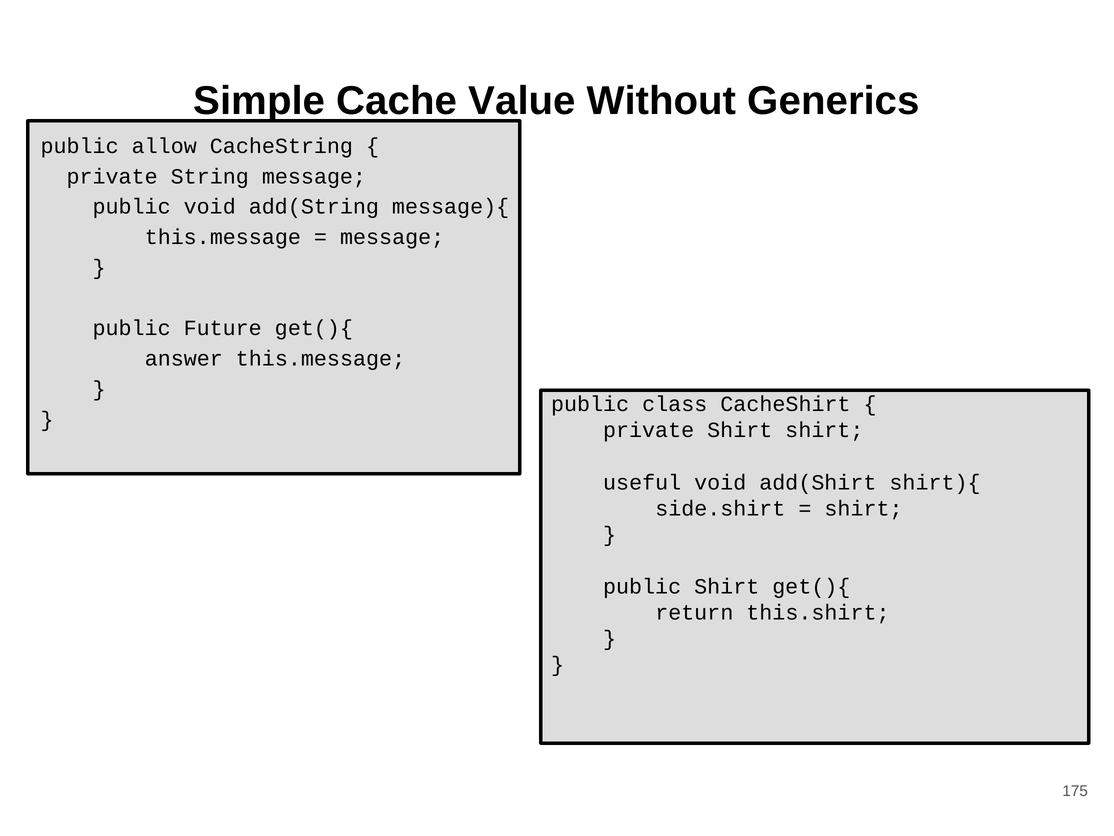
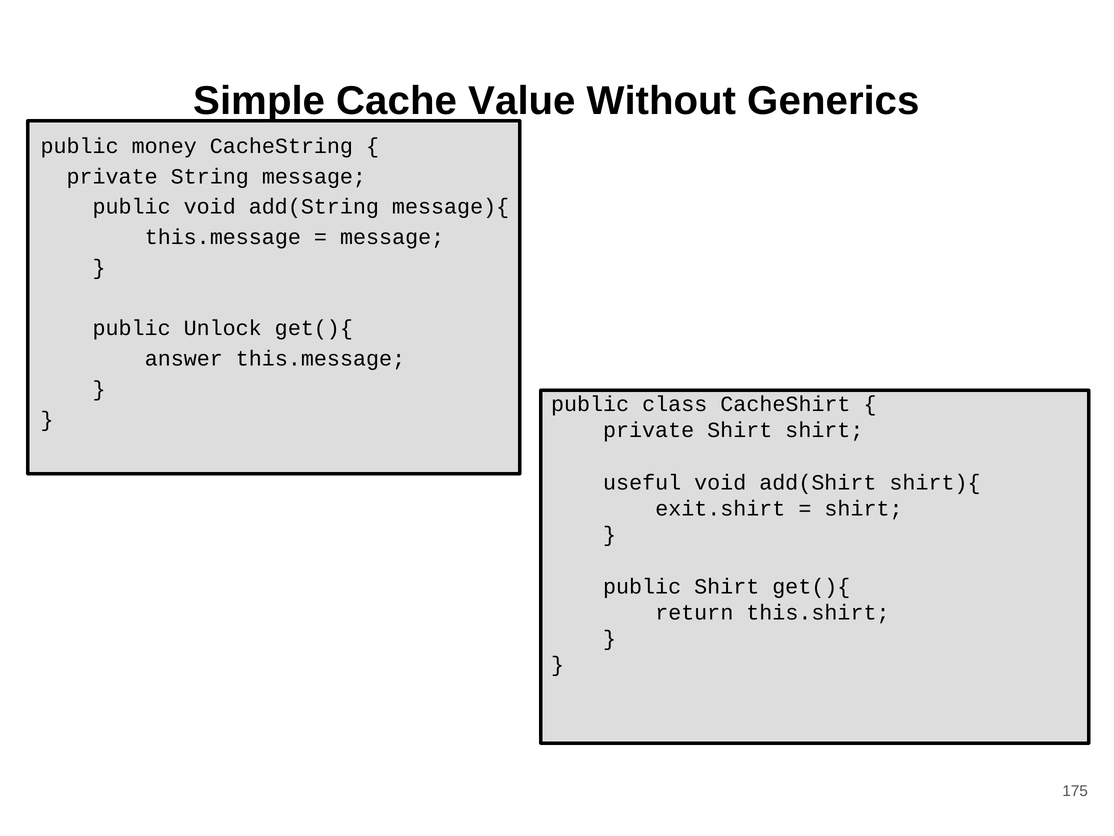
allow: allow -> money (164, 146)
Future: Future -> Unlock (223, 328)
side.shirt: side.shirt -> exit.shirt (720, 508)
